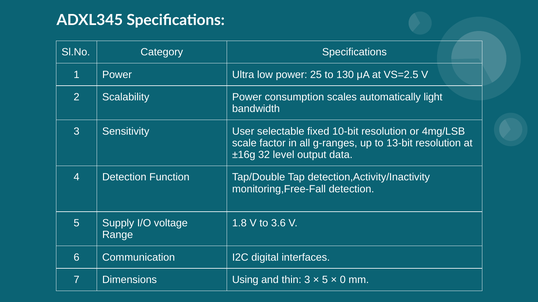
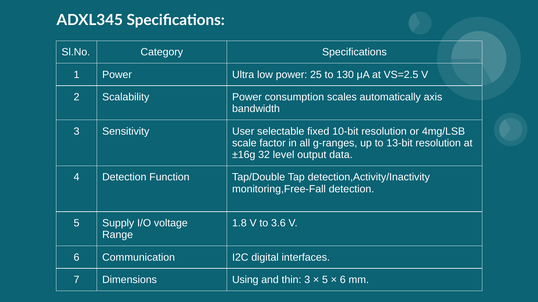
light: light -> axis (433, 97)
0: 0 -> 6 (343, 280)
